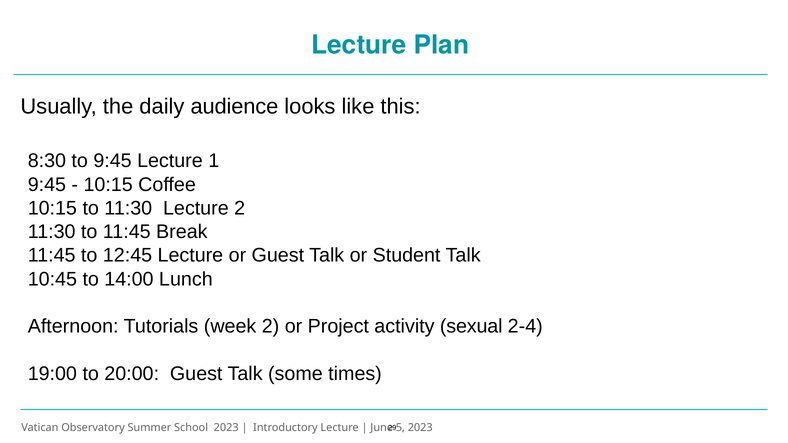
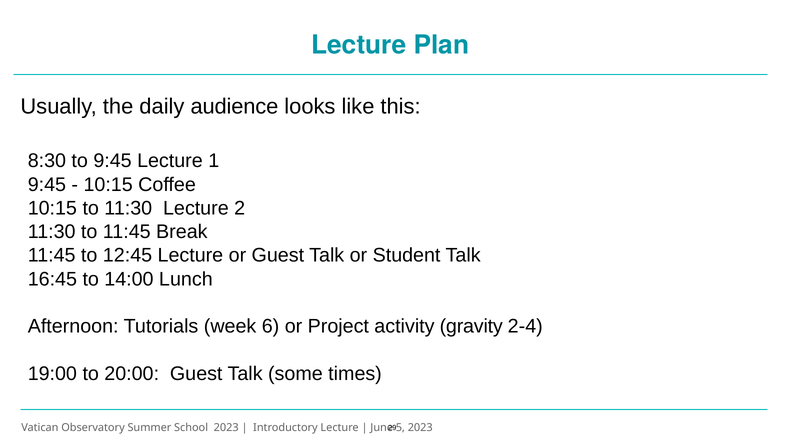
10:45: 10:45 -> 16:45 (52, 279)
week 2: 2 -> 6 (271, 327)
sexual: sexual -> gravity (471, 327)
